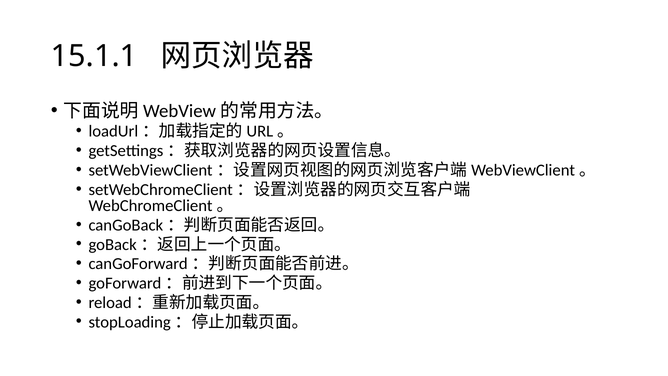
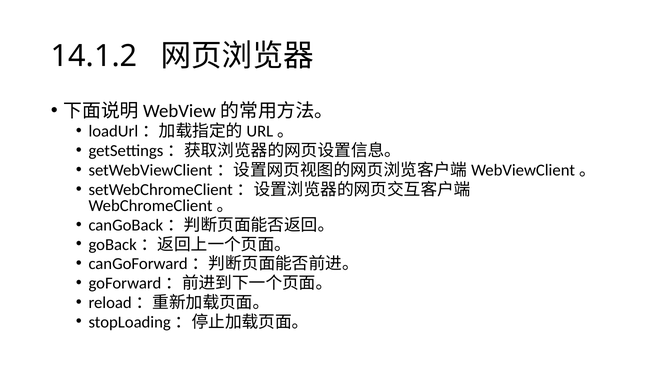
15.1.1: 15.1.1 -> 14.1.2 (94, 56)
